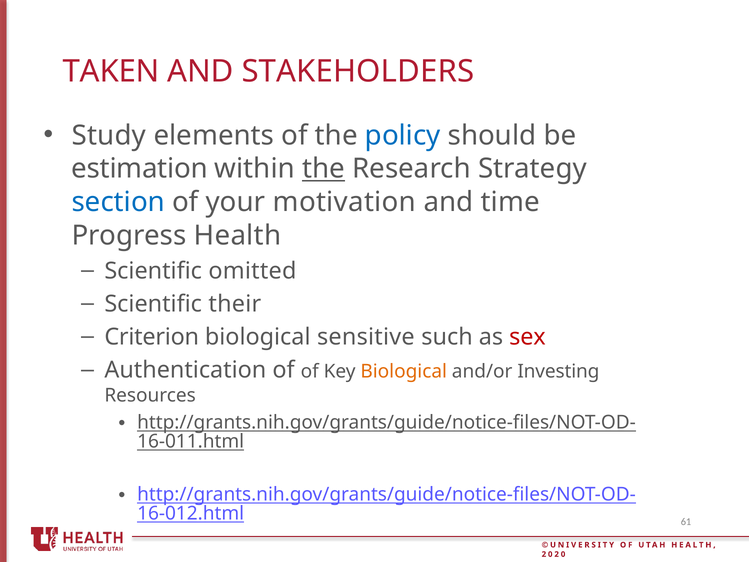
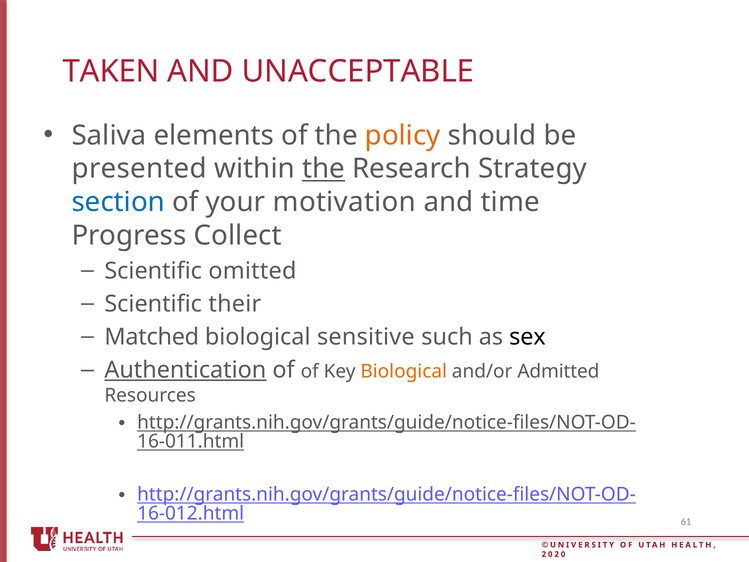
STAKEHOLDERS: STAKEHOLDERS -> UNACCEPTABLE (358, 71)
Study: Study -> Saliva (109, 135)
policy colour: blue -> orange (403, 135)
estimation: estimation -> presented (139, 169)
Progress Health: Health -> Collect (238, 235)
Criterion: Criterion -> Matched (152, 337)
sex colour: red -> black (527, 337)
Authentication underline: none -> present (185, 370)
Investing: Investing -> Admitted (558, 371)
